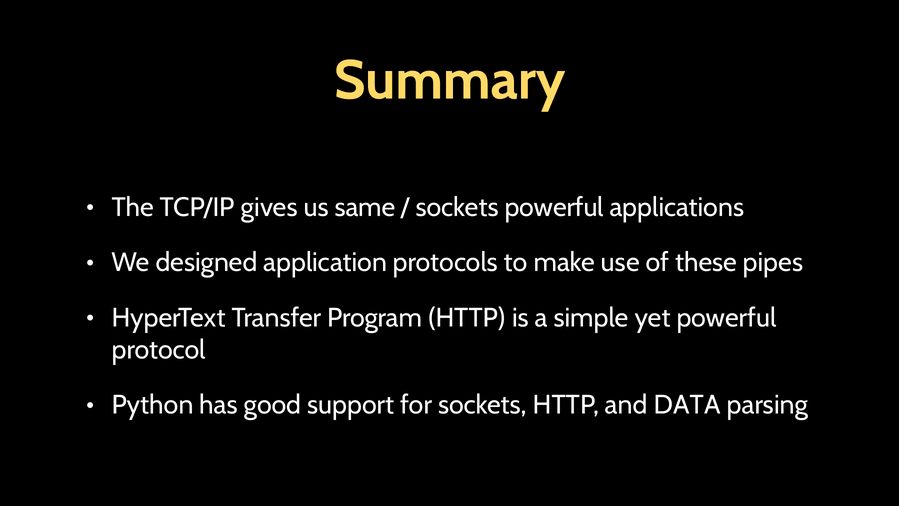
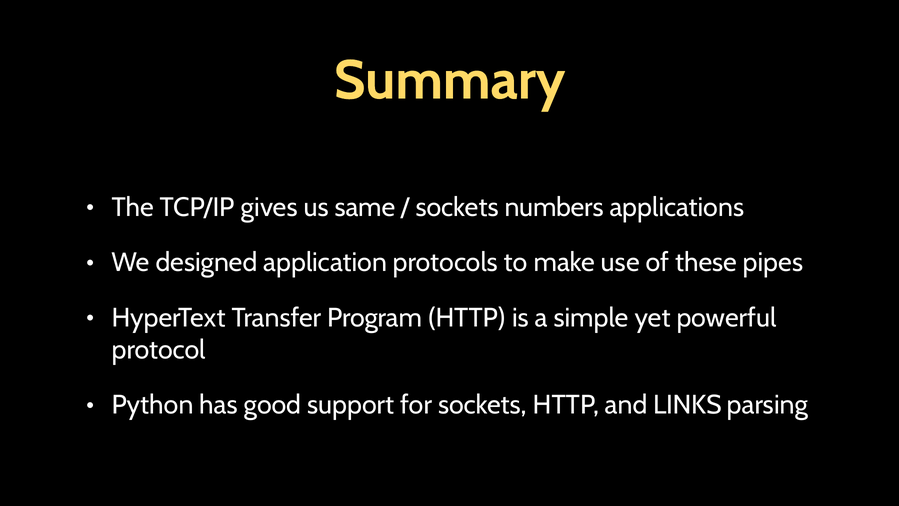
sockets powerful: powerful -> numbers (554, 207)
DATA: DATA -> LINKS (687, 405)
